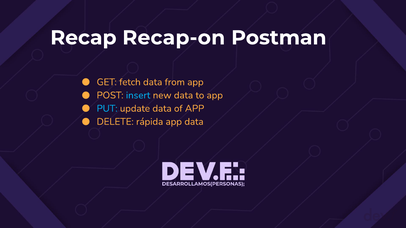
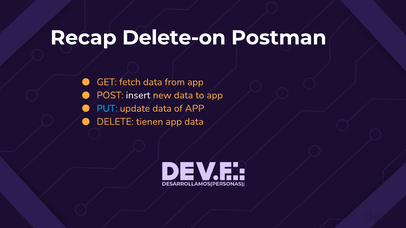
Recap-on: Recap-on -> Delete-on (174, 38)
insert colour: light blue -> white (138, 95)
rápida: rápida -> tienen (150, 122)
